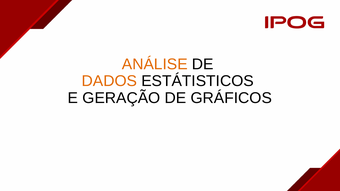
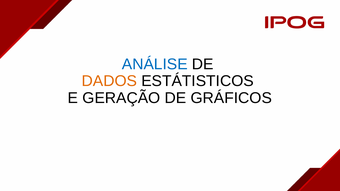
ANÁLISE colour: orange -> blue (155, 64)
